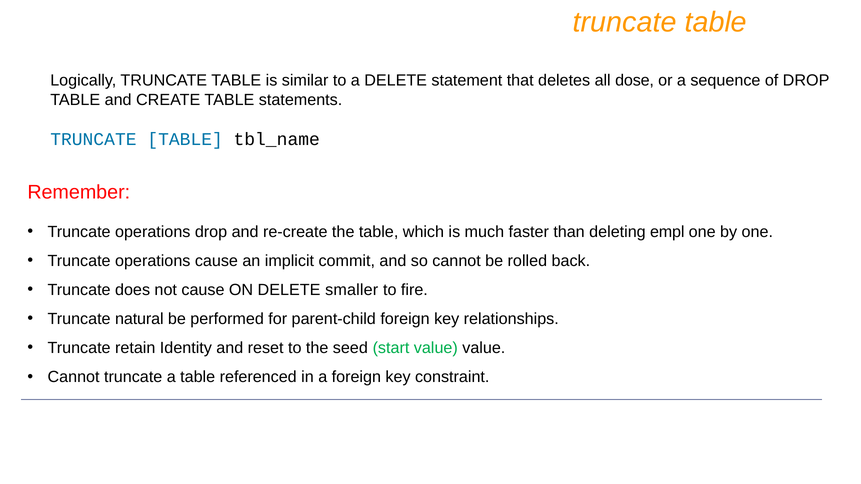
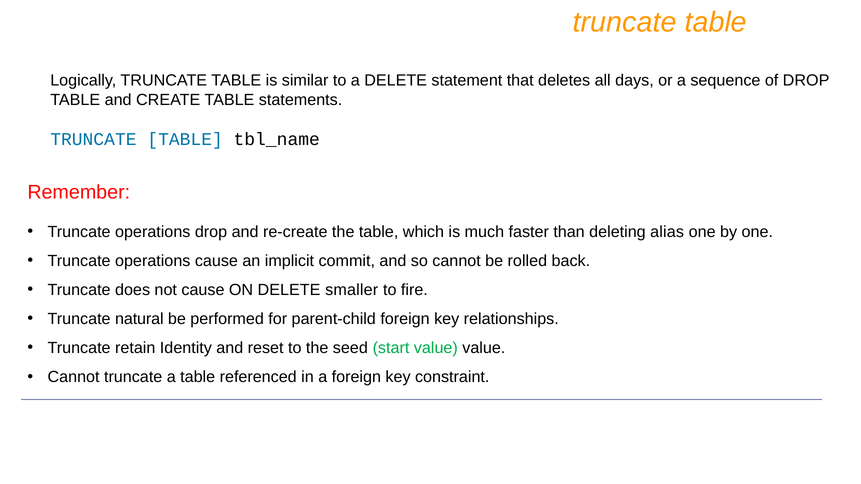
dose: dose -> days (634, 80)
empl: empl -> alias (667, 232)
